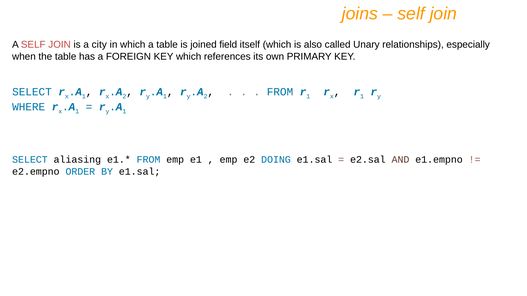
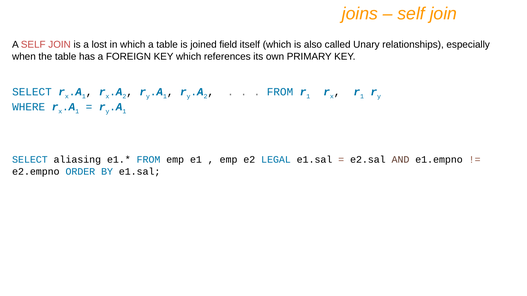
city: city -> lost (99, 45)
DOING: DOING -> LEGAL (276, 160)
